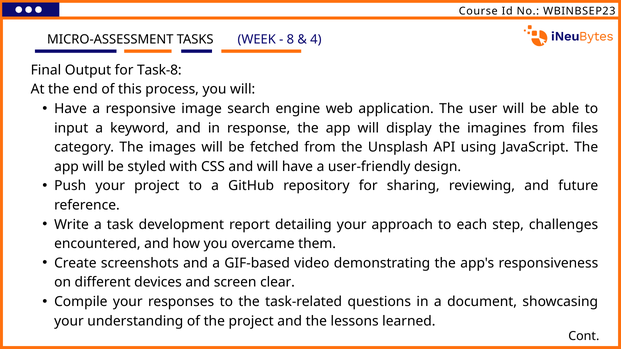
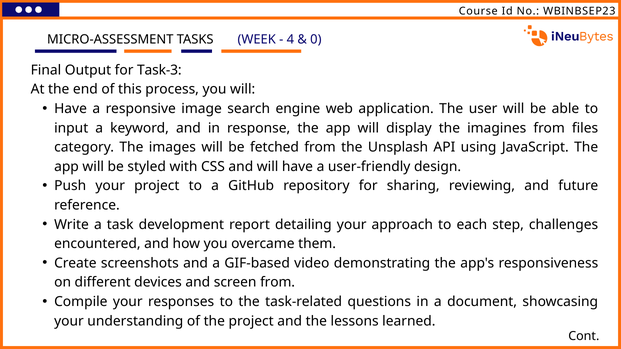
8: 8 -> 4 (290, 40)
4: 4 -> 0 (316, 40)
Task-8: Task-8 -> Task-3 (159, 70)
screen clear: clear -> from (278, 283)
